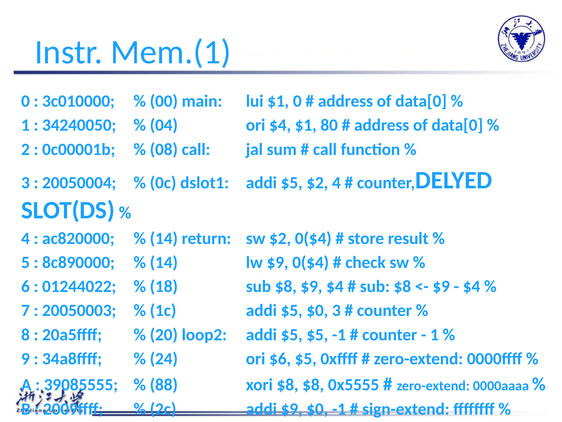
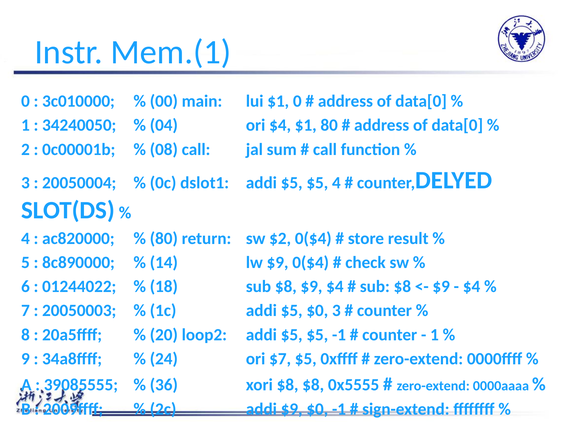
dslot1 addi $5 $2: $2 -> $5 (317, 183)
14: 14 -> 80 (164, 238)
$6: $6 -> $7 (280, 358)
88: 88 -> 36 (164, 384)
